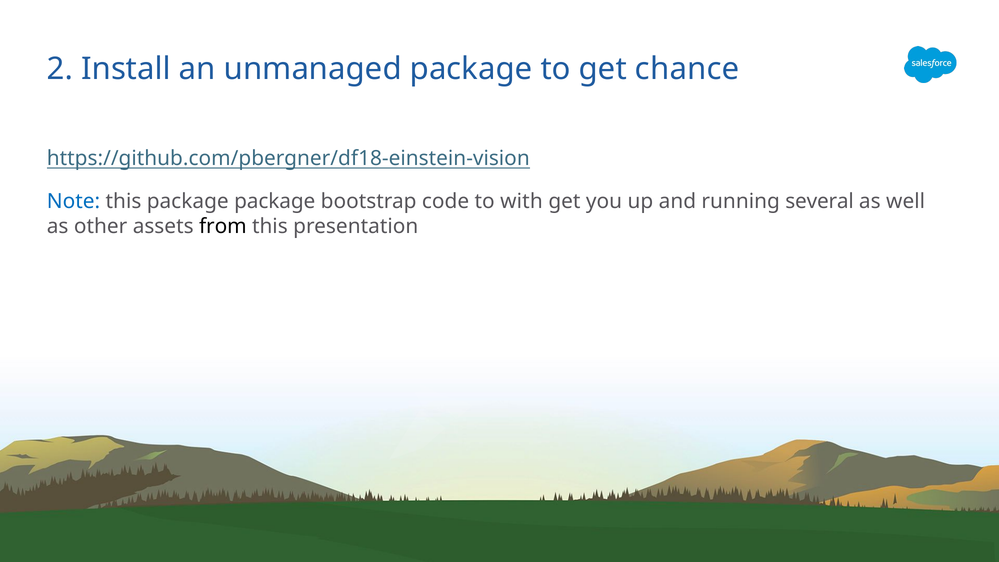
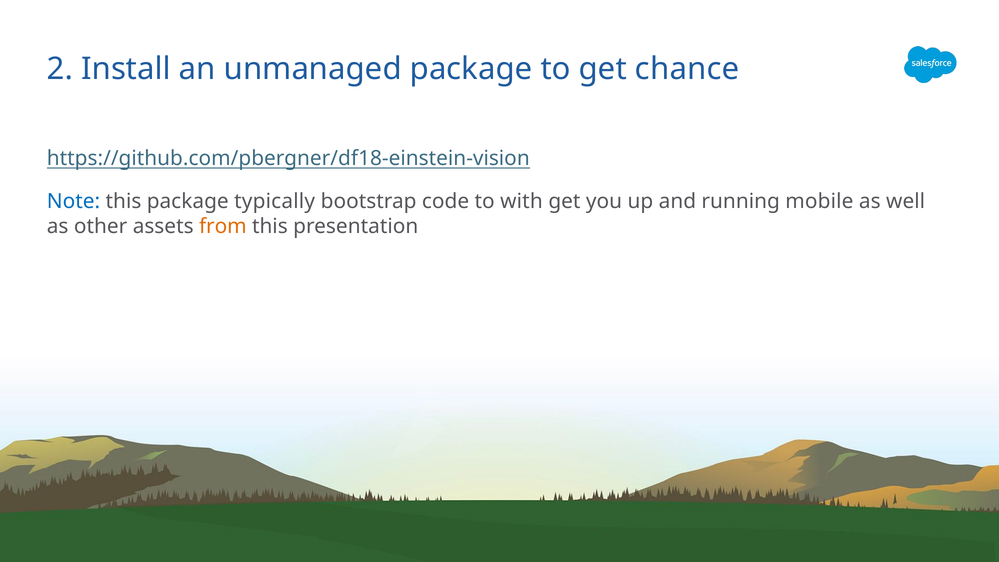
package package: package -> typically (275, 202)
several: several -> mobile (819, 202)
from colour: black -> orange (223, 227)
